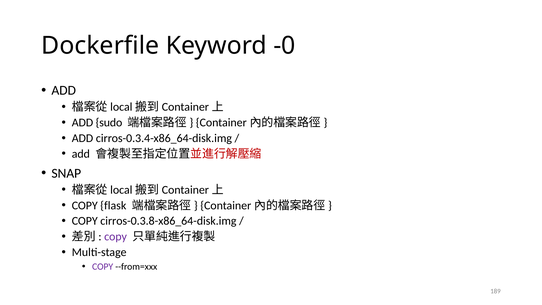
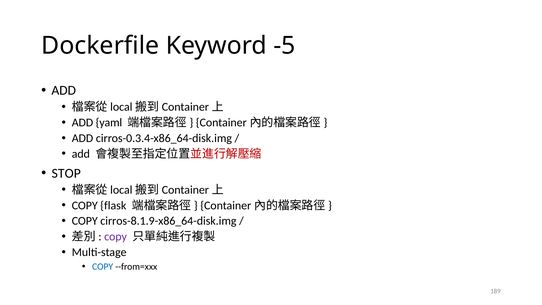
-0: -0 -> -5 (284, 46)
sudo: sudo -> yaml (109, 123)
SNAP: SNAP -> STOP (66, 173)
cirros-0.3.8-x86_64-disk.img: cirros-0.3.8-x86_64-disk.img -> cirros-8.1.9-x86_64-disk.img (168, 221)
COPY colour: purple -> blue (103, 267)
